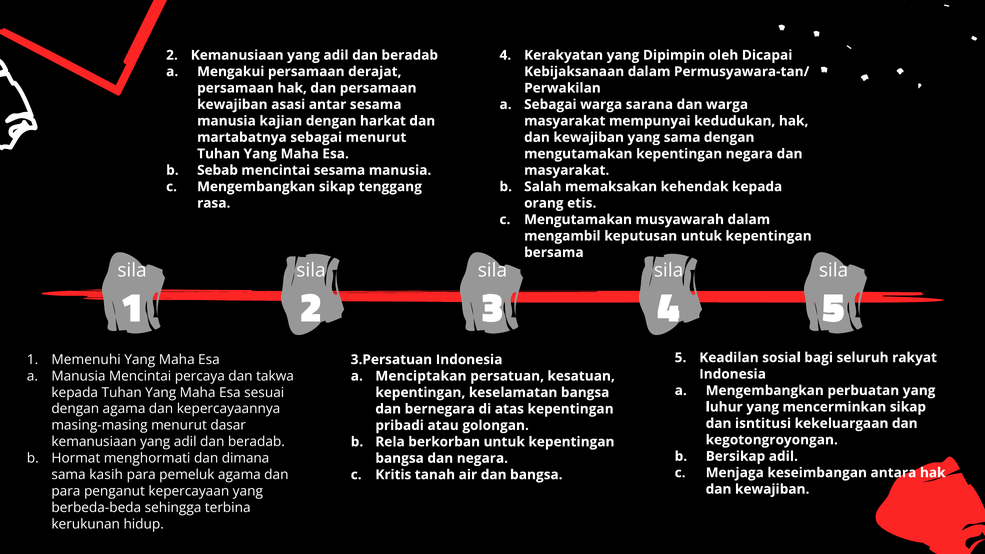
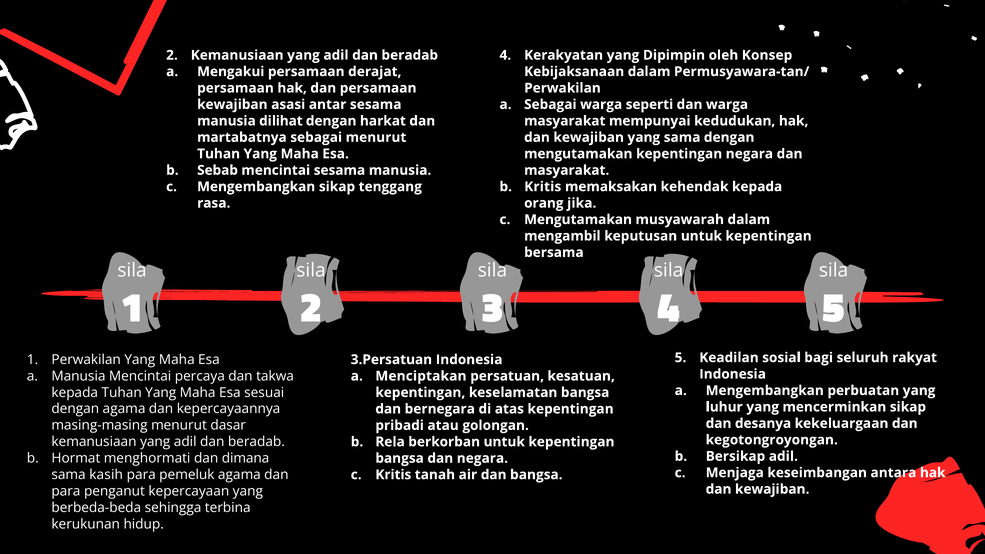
Dicapai: Dicapai -> Konsep (767, 55)
sarana: sarana -> seperti (649, 104)
kajian: kajian -> dilihat (281, 121)
Salah: Salah -> Kritis (543, 187)
etis: etis -> jika (582, 203)
1 Memenuhi: Memenuhi -> Perwakilan (86, 360)
isntitusi: isntitusi -> desanya (763, 423)
